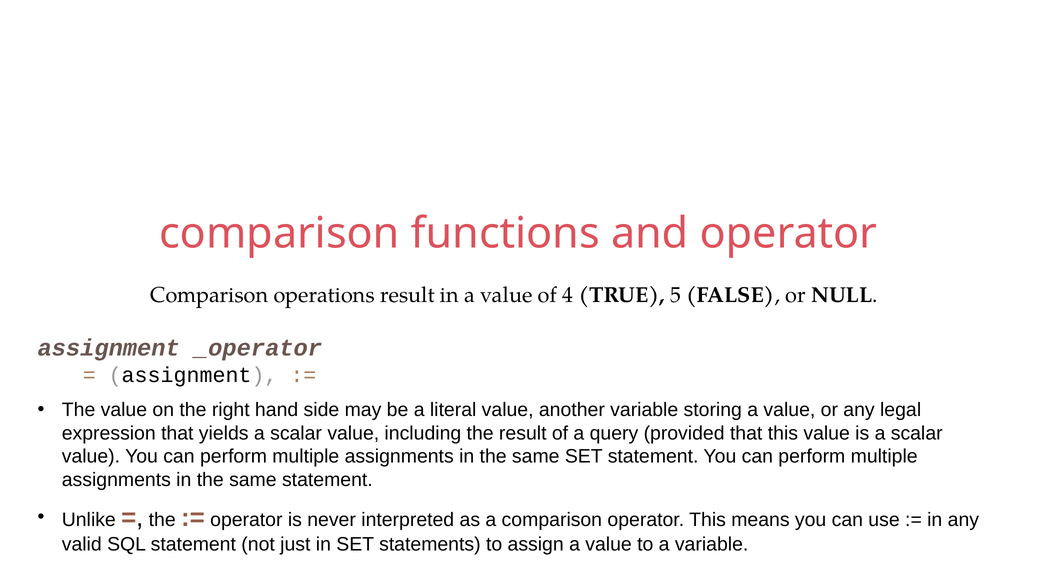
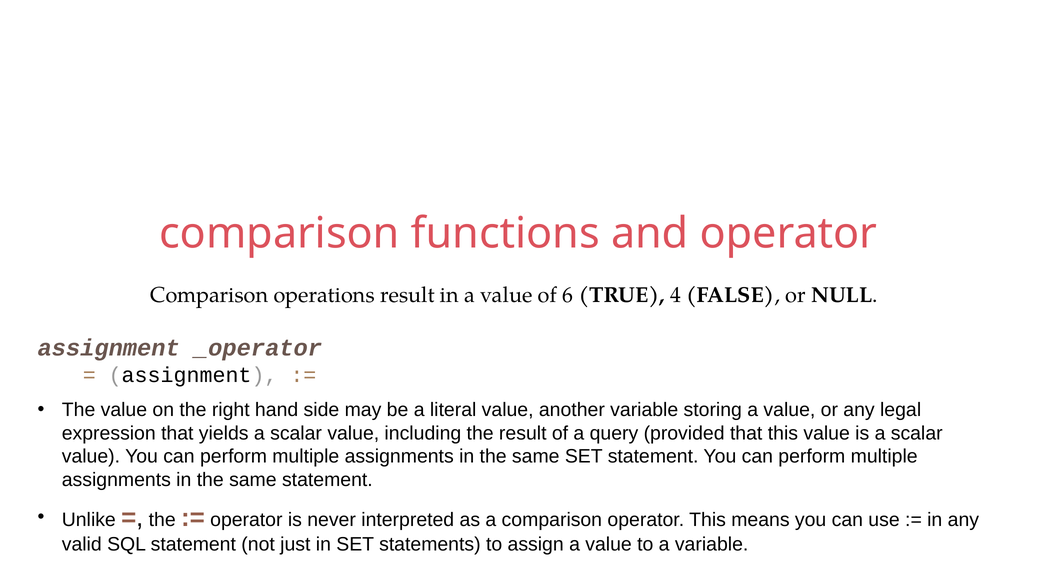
4: 4 -> 6 (568, 295)
5: 5 -> 4 (675, 295)
